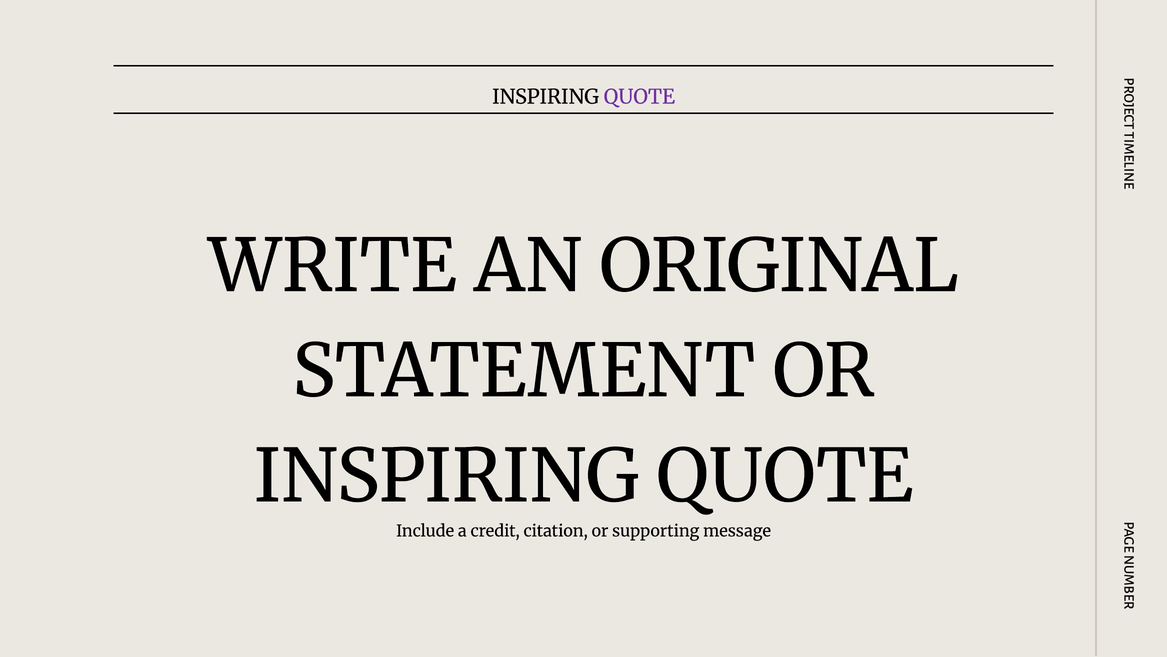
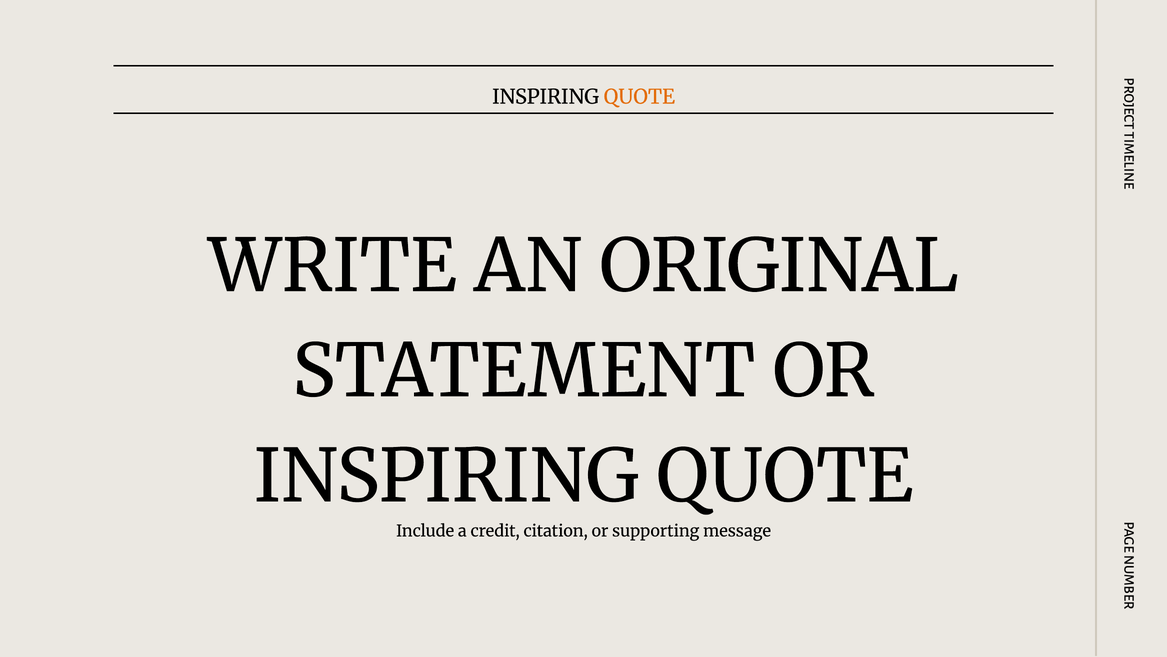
QUOTE colour: purple -> orange (639, 97)
